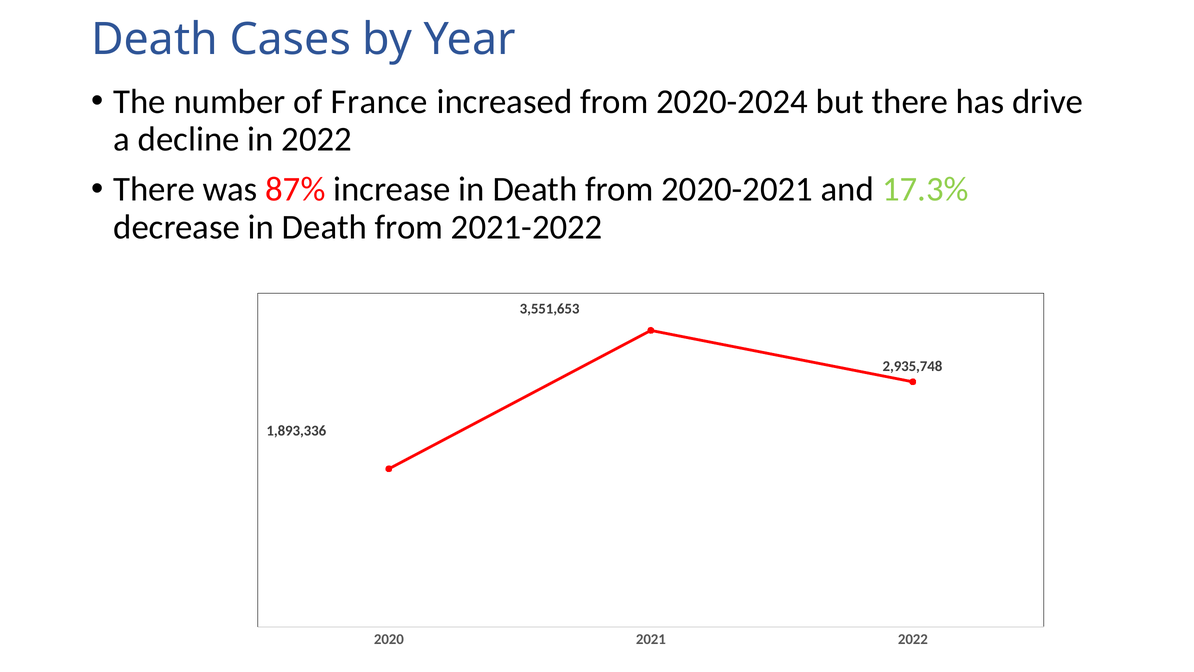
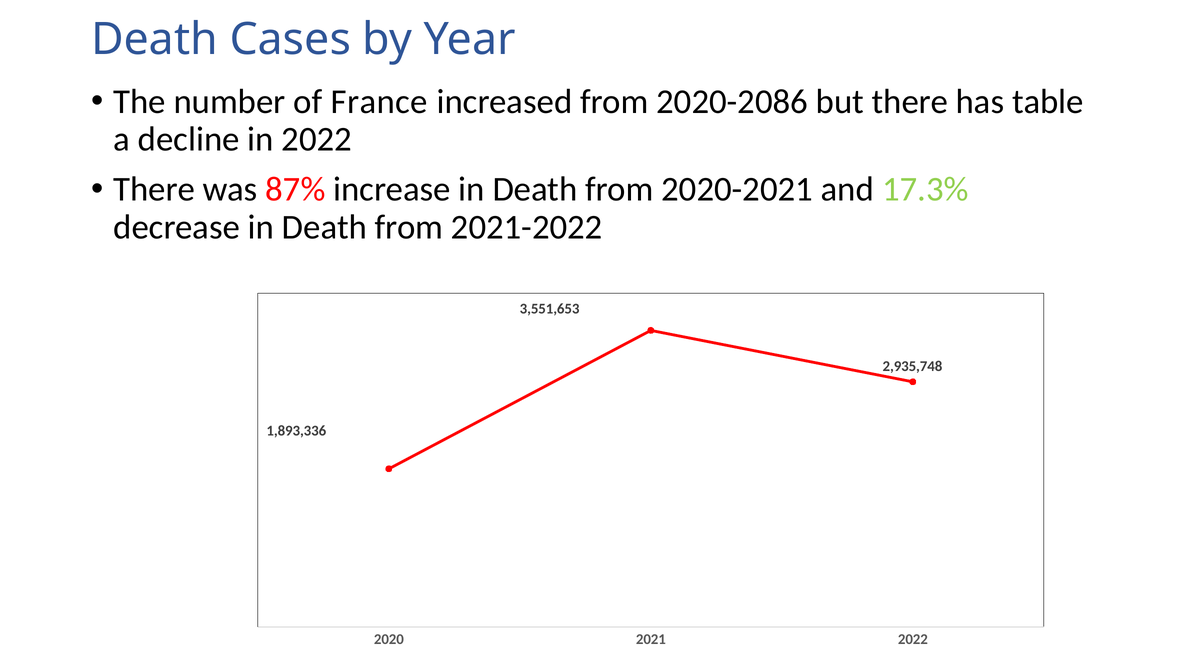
2020-2024: 2020-2024 -> 2020-2086 (732, 102)
drive: drive -> table (1048, 102)
